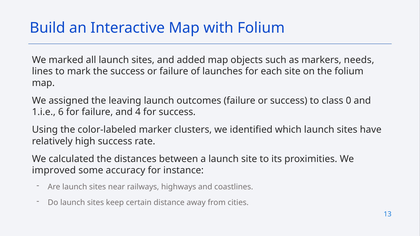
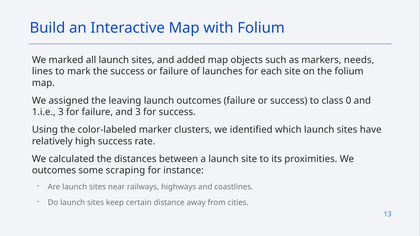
1.i.e 6: 6 -> 3 (61, 112)
and 4: 4 -> 3 (138, 112)
improved: improved -> outcomes (54, 171)
accuracy: accuracy -> scraping (125, 171)
